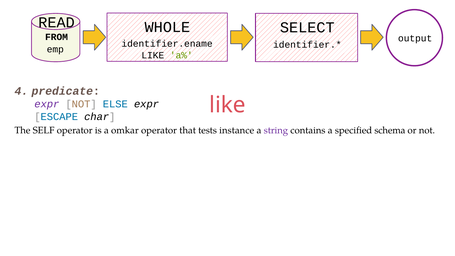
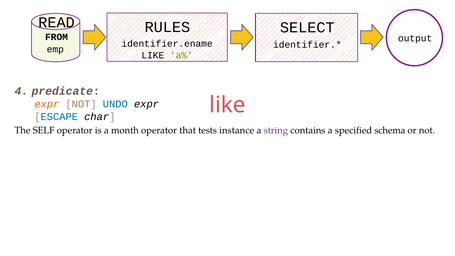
WHOLE: WHOLE -> RULES (167, 27)
expr colour: purple -> orange (47, 104)
ELSE: ELSE -> UNDO (115, 104)
omkar: omkar -> month (125, 130)
